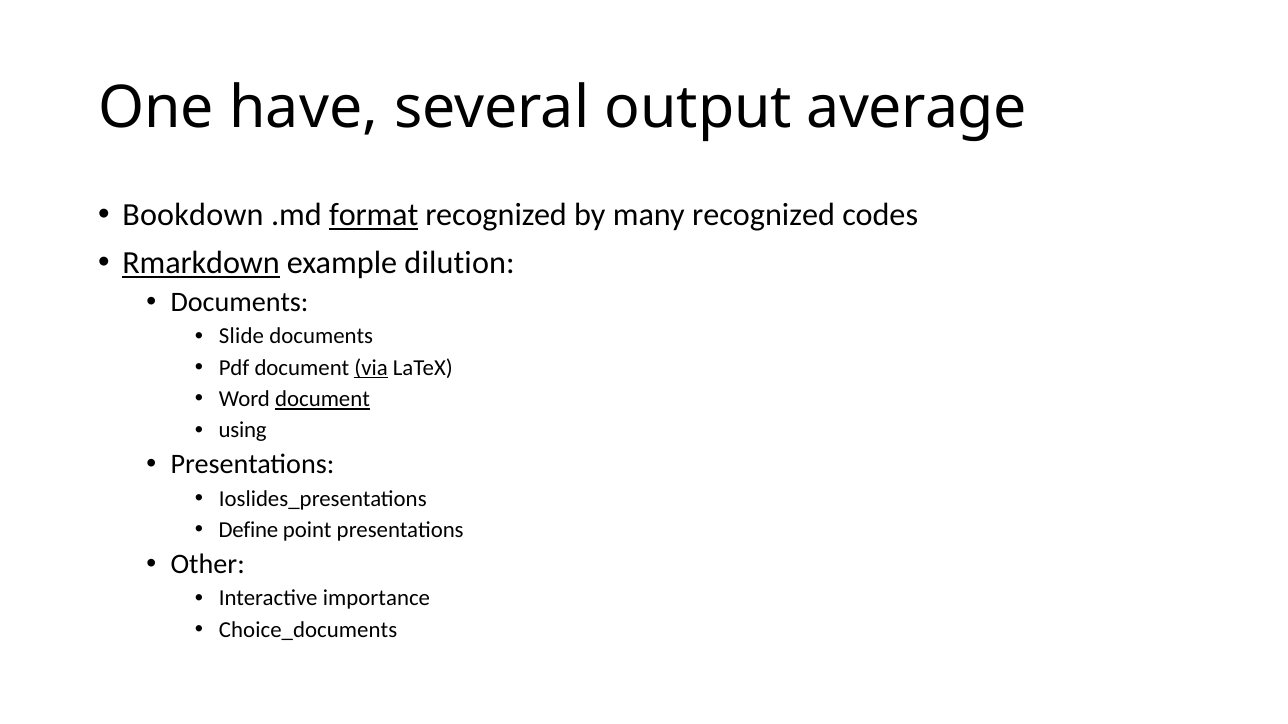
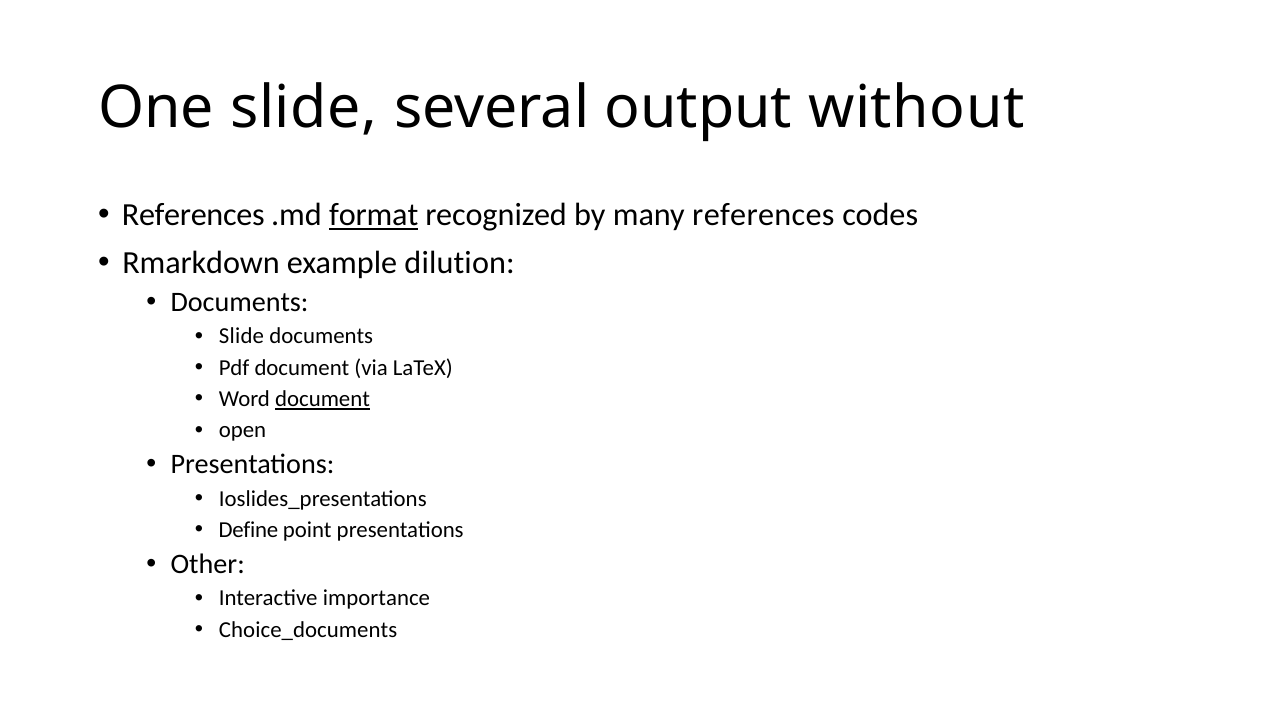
One have: have -> slide (304, 108)
average: average -> without (916, 108)
Bookdown: Bookdown -> References (193, 215)
many recognized: recognized -> references (763, 215)
Rmarkdown underline: present -> none (201, 263)
via underline: present -> none (371, 368)
using: using -> open (243, 431)
